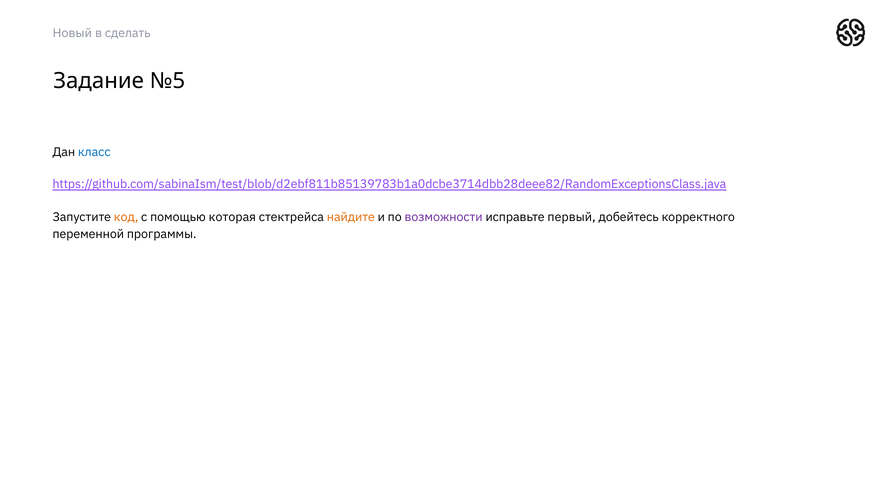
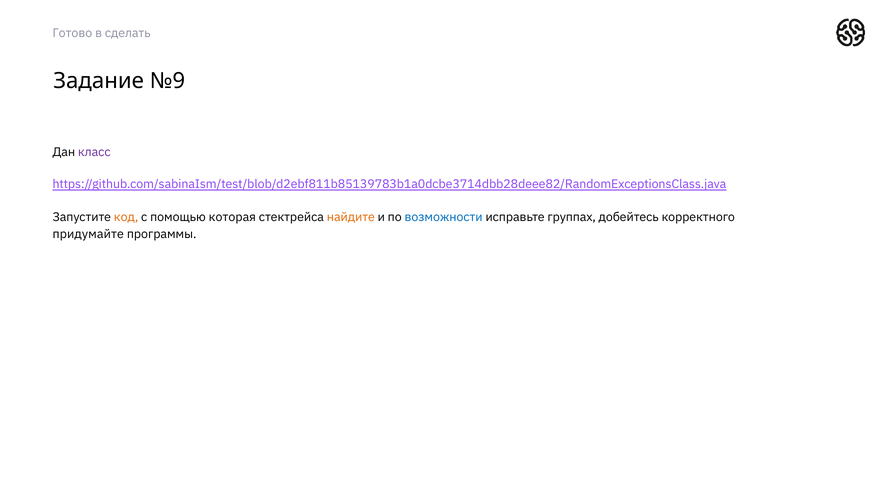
Новый: Новый -> Готово (72, 33)
№5: №5 -> №9 (167, 81)
класс colour: blue -> purple (94, 152)
возможности colour: purple -> blue (444, 217)
первый: первый -> группах (572, 217)
переменной: переменной -> придумайте (88, 234)
